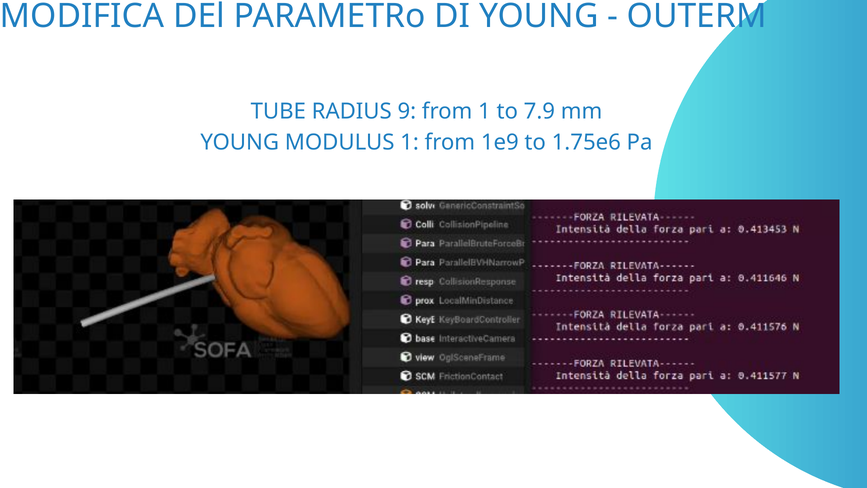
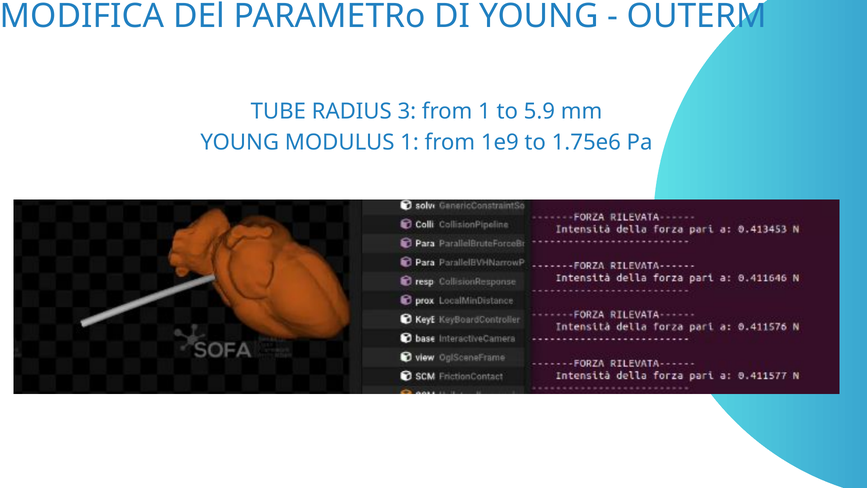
9: 9 -> 3 (407, 111)
7.9: 7.9 -> 5.9 (539, 111)
